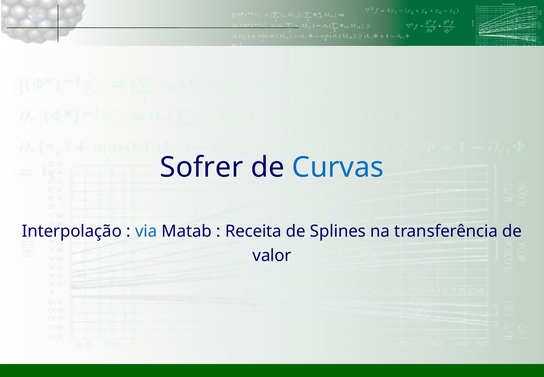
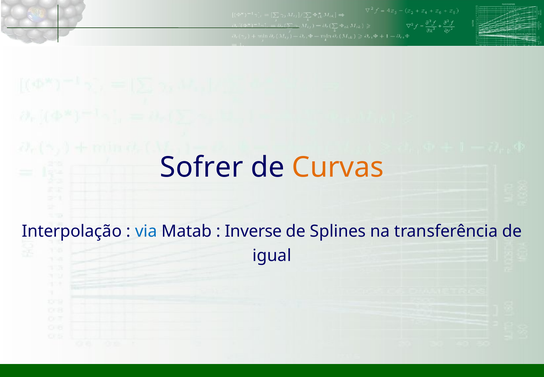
Curvas colour: blue -> orange (338, 167)
Receita: Receita -> Inverse (253, 231)
valor: valor -> igual (272, 255)
